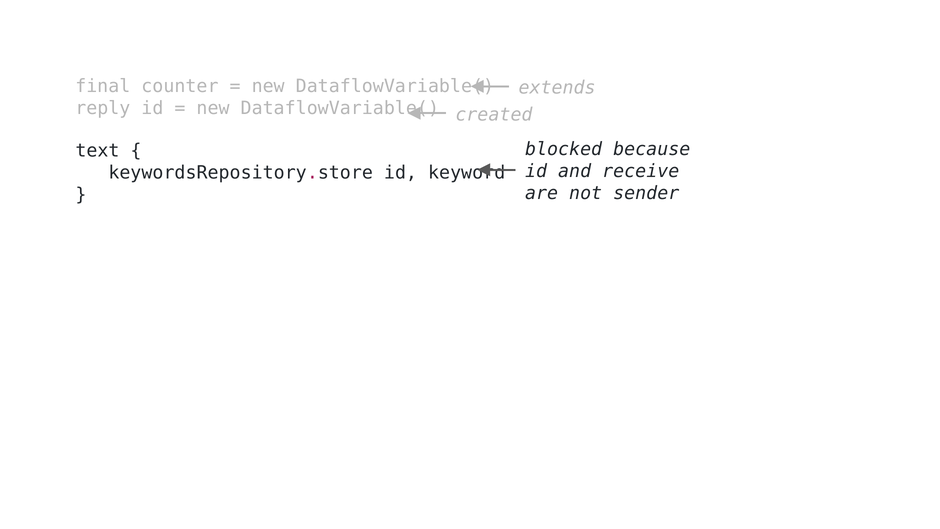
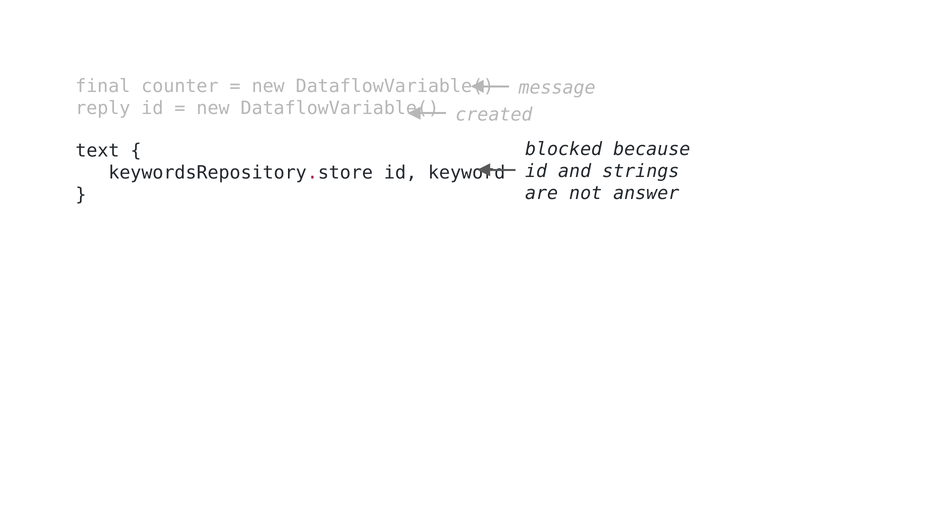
extends: extends -> message (557, 88)
receive: receive -> strings (641, 171)
sender: sender -> answer (646, 193)
